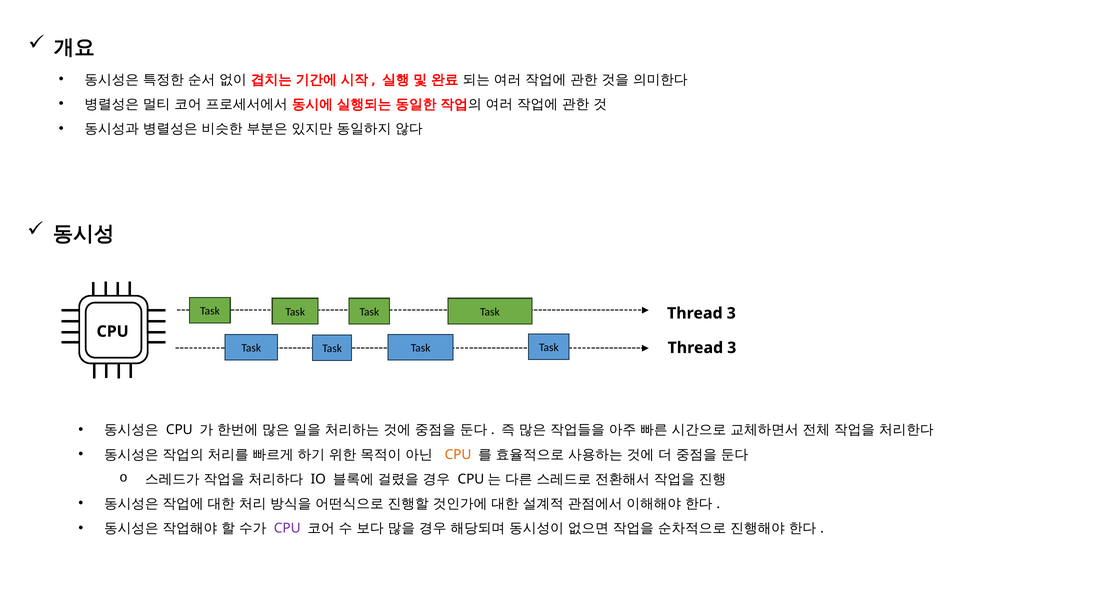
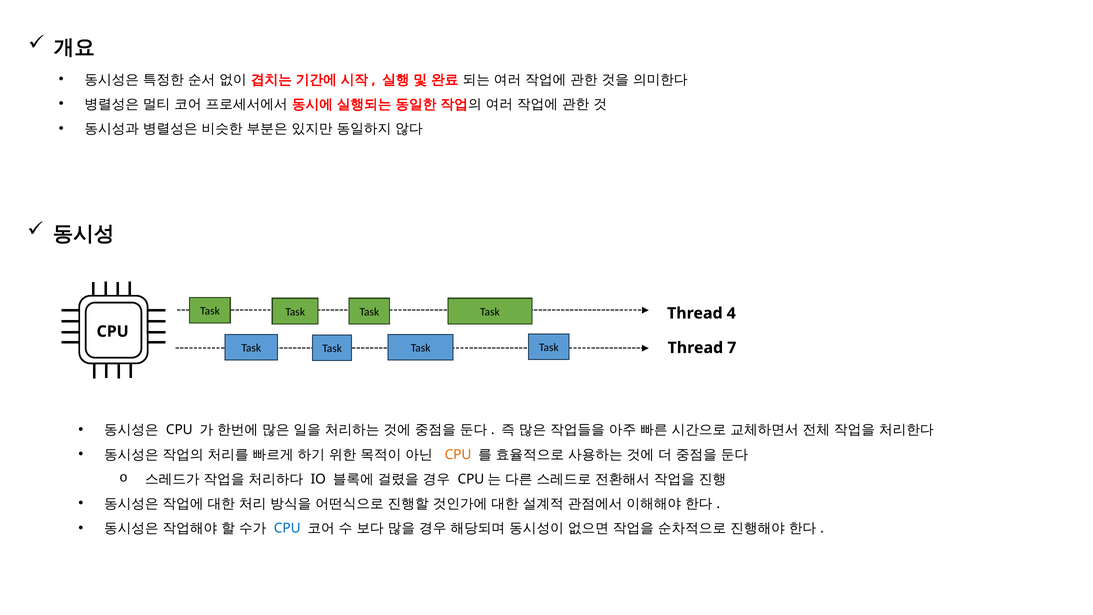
3: 3 -> 4 (731, 313)
3: 3 -> 7 (732, 348)
CPU colour: purple -> blue (287, 528)
